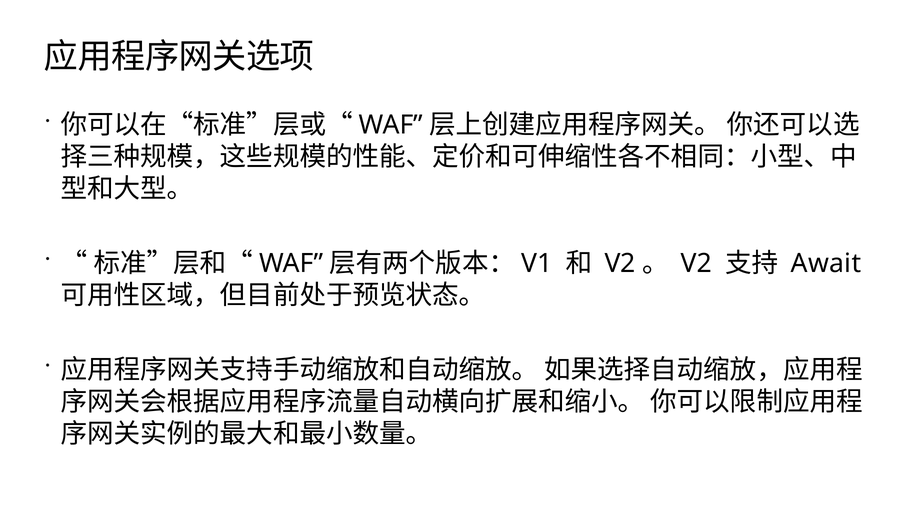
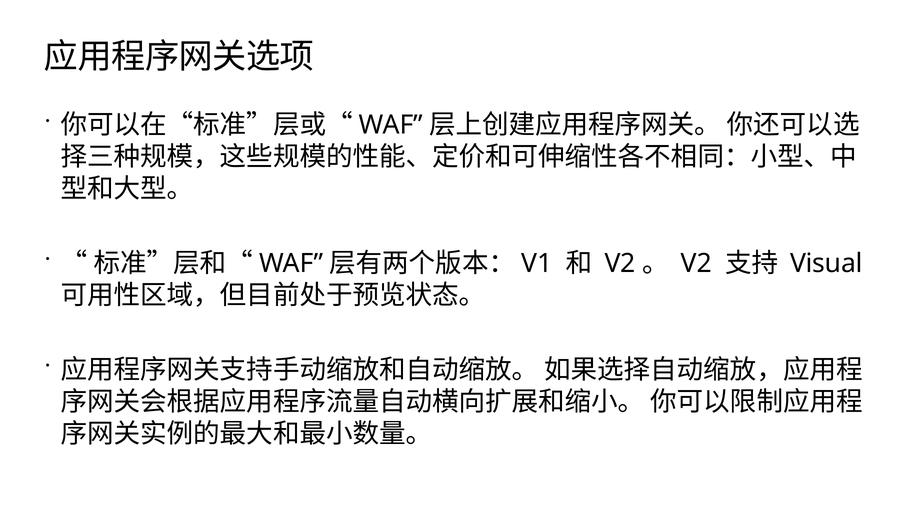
Await: Await -> Visual (826, 263)
